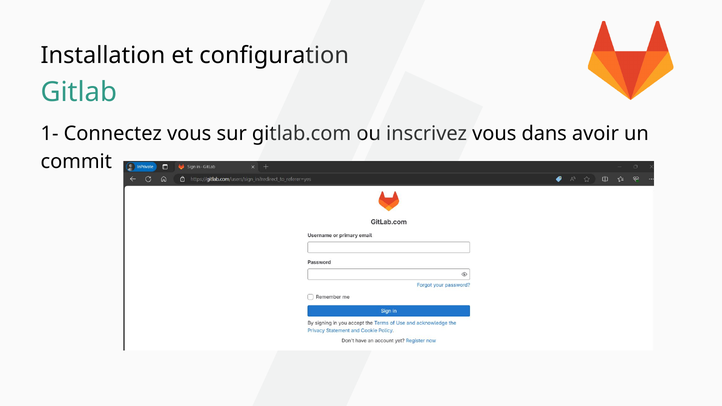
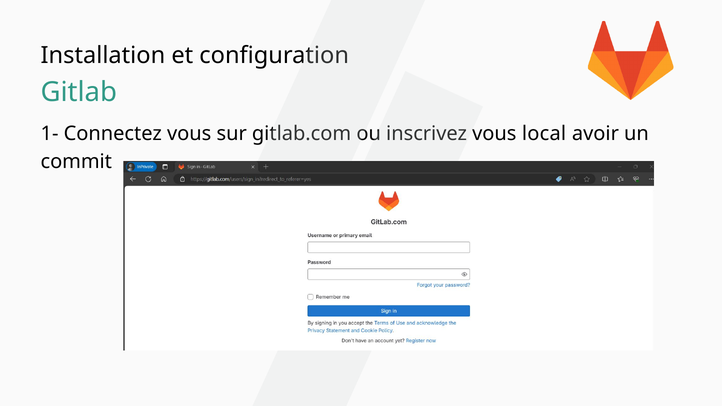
dans: dans -> local (544, 134)
